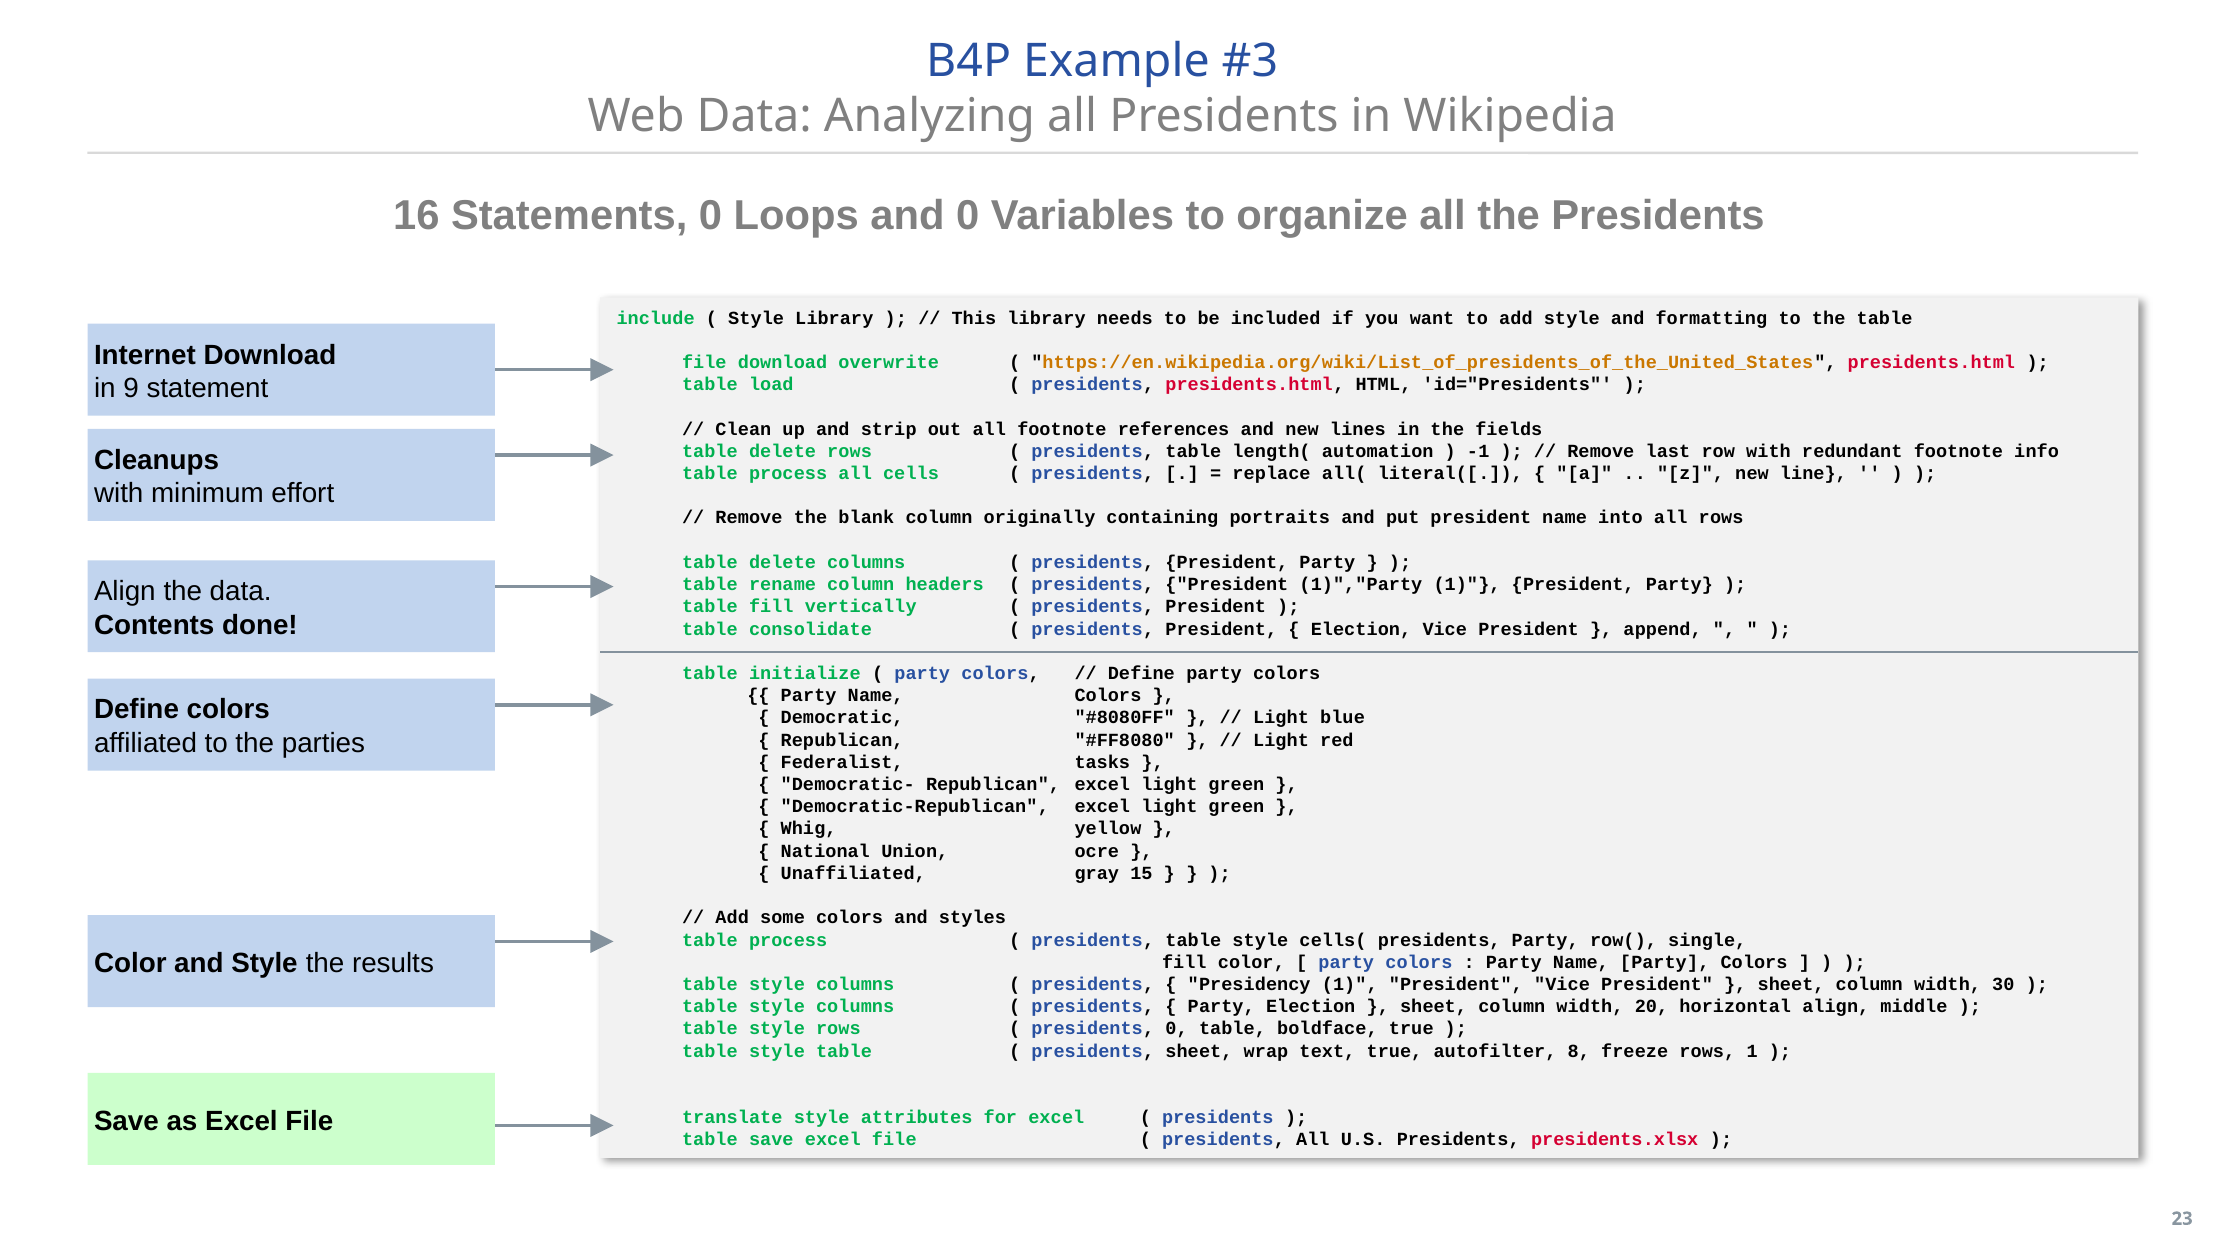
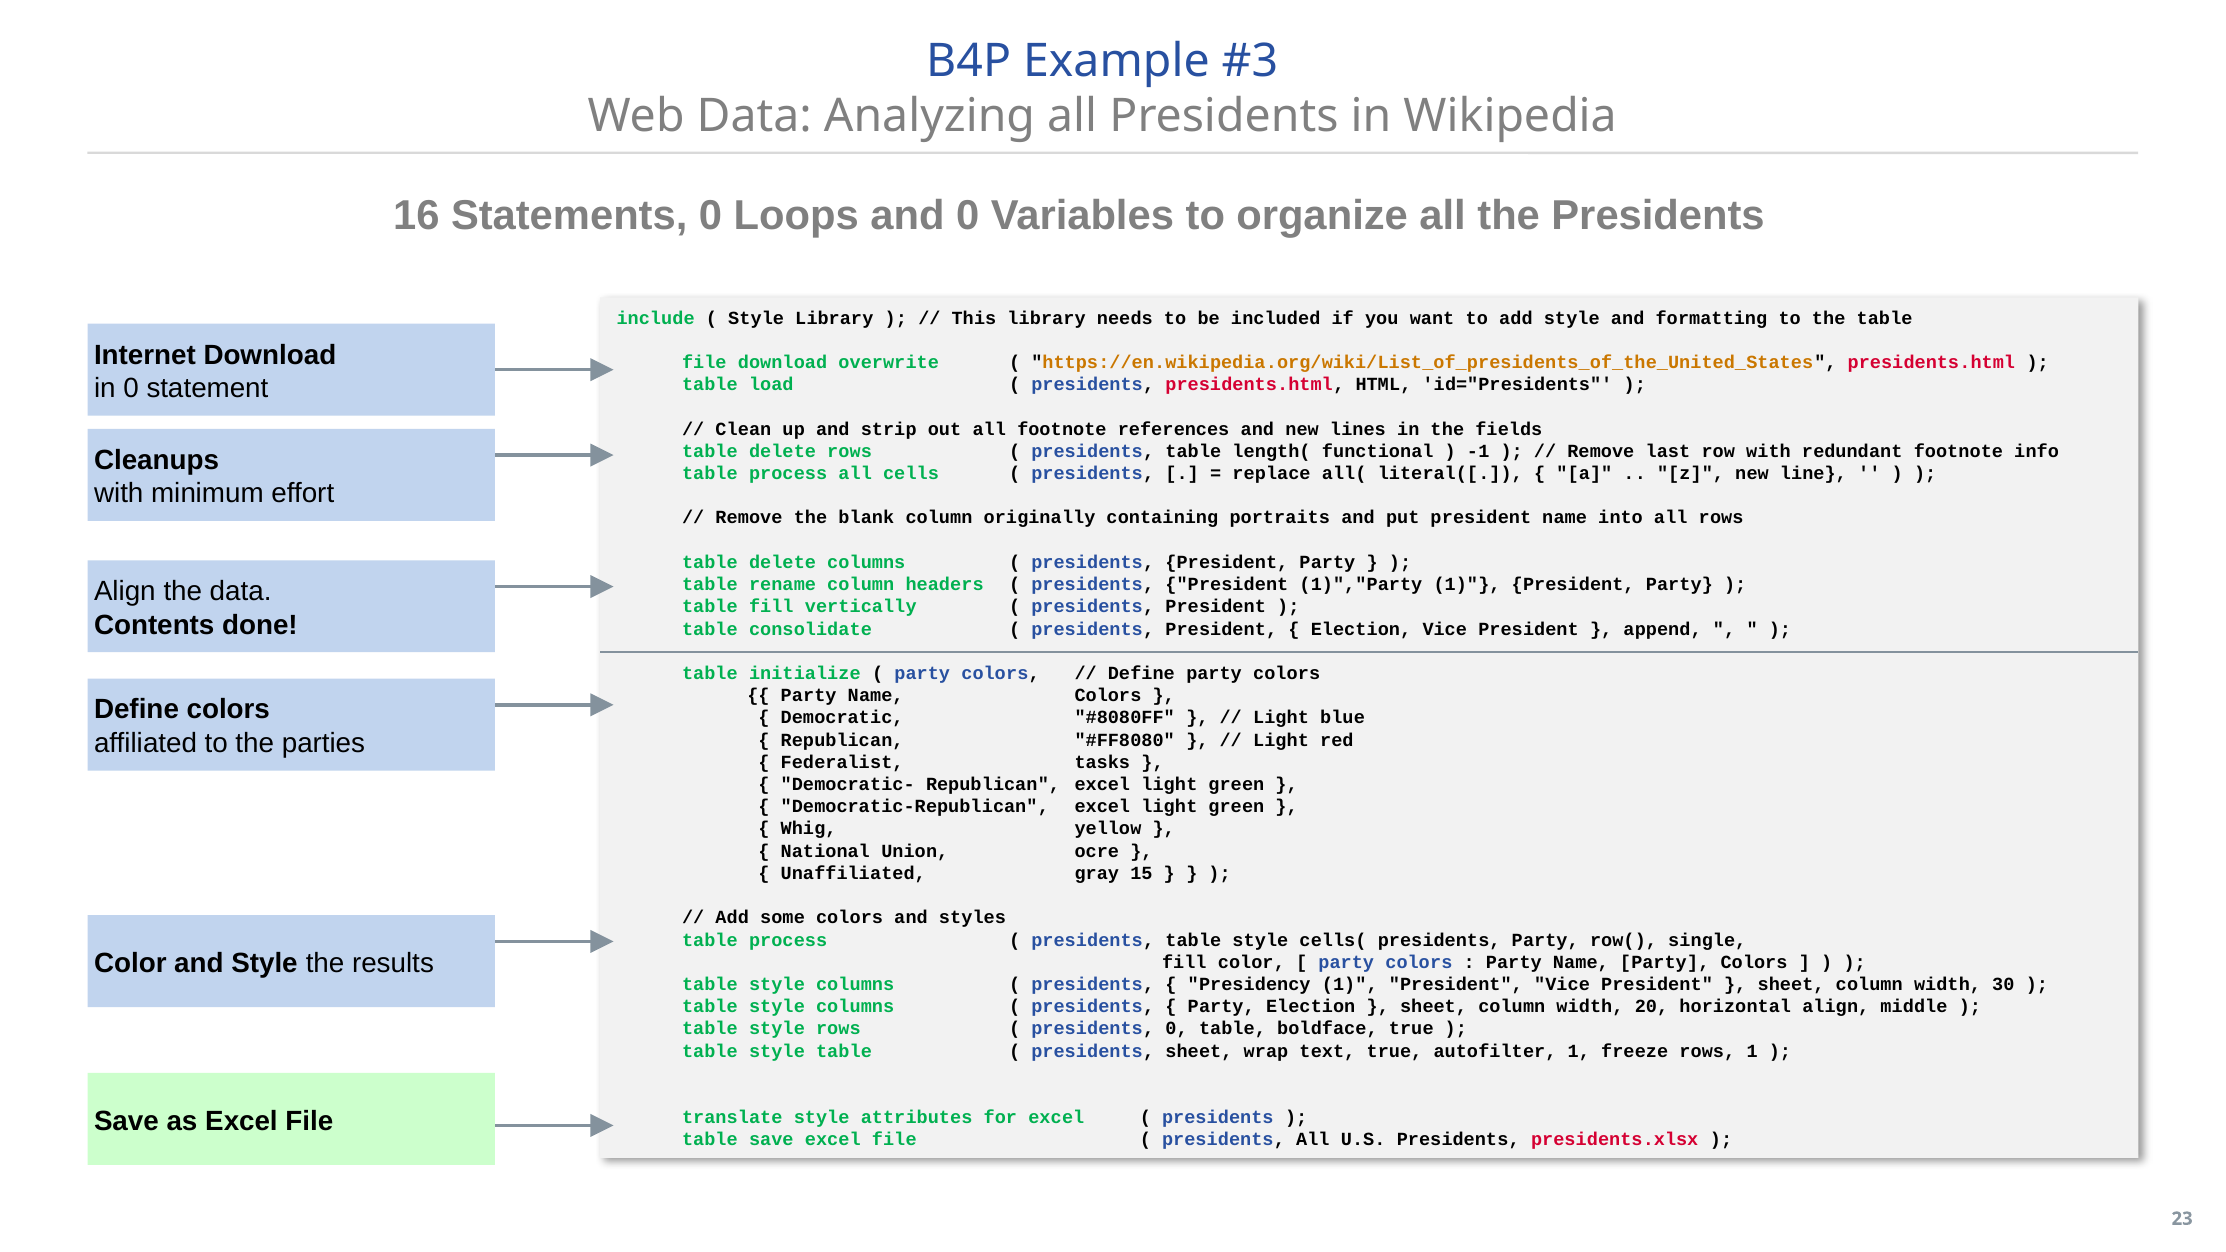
in 9: 9 -> 0 (131, 388)
automation: automation -> functional (1378, 451)
autofilter 8: 8 -> 1 (1579, 1051)
